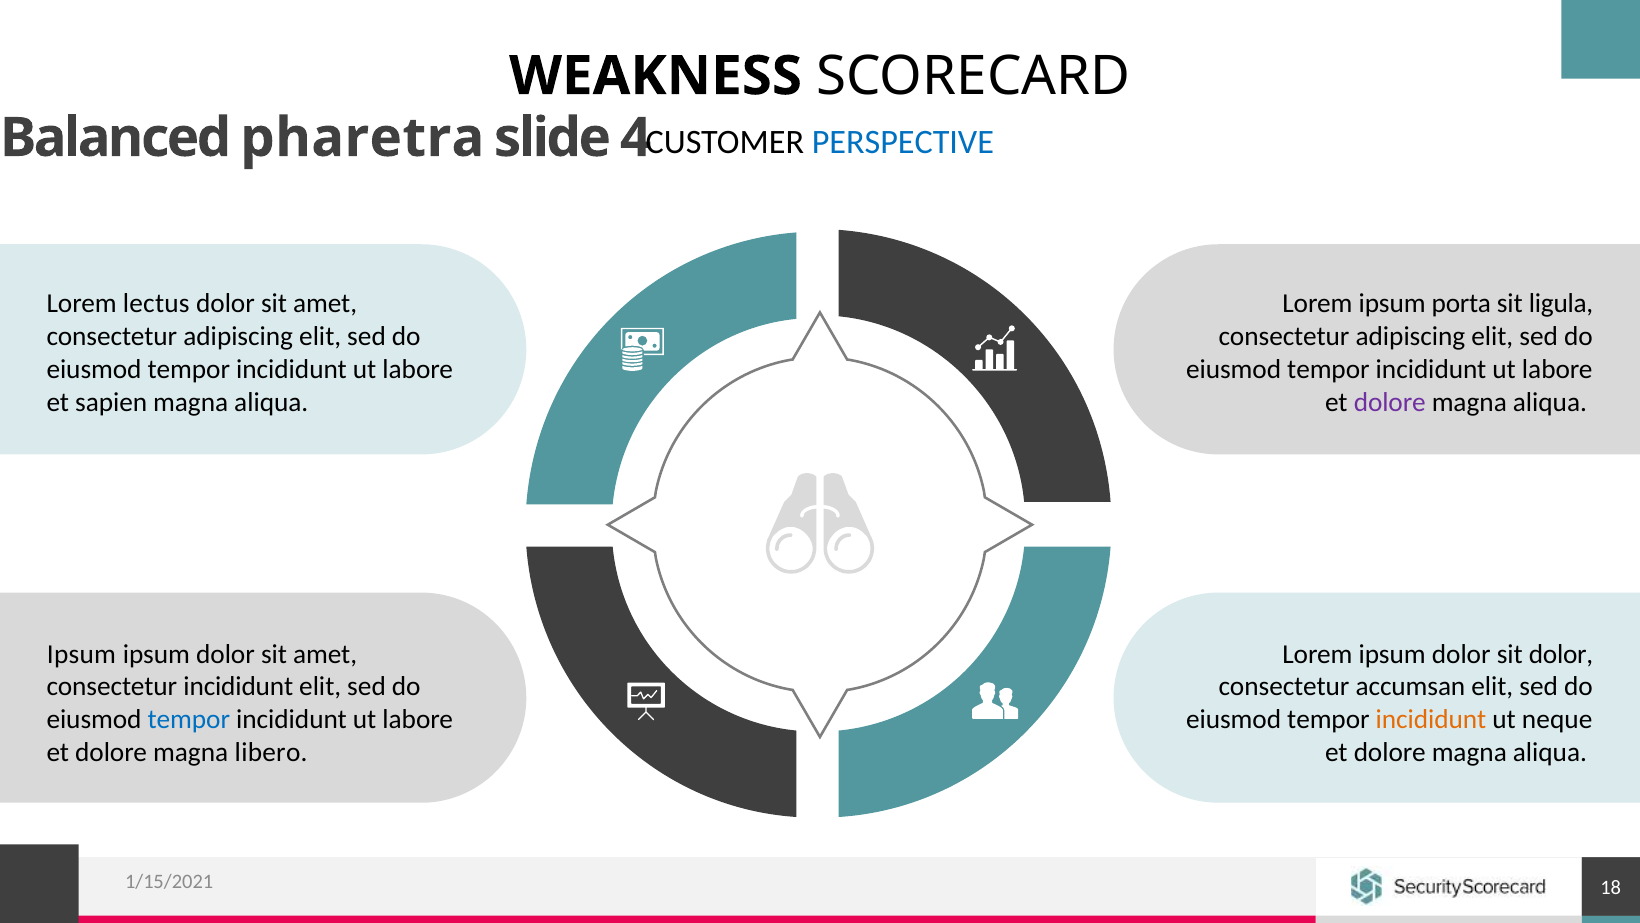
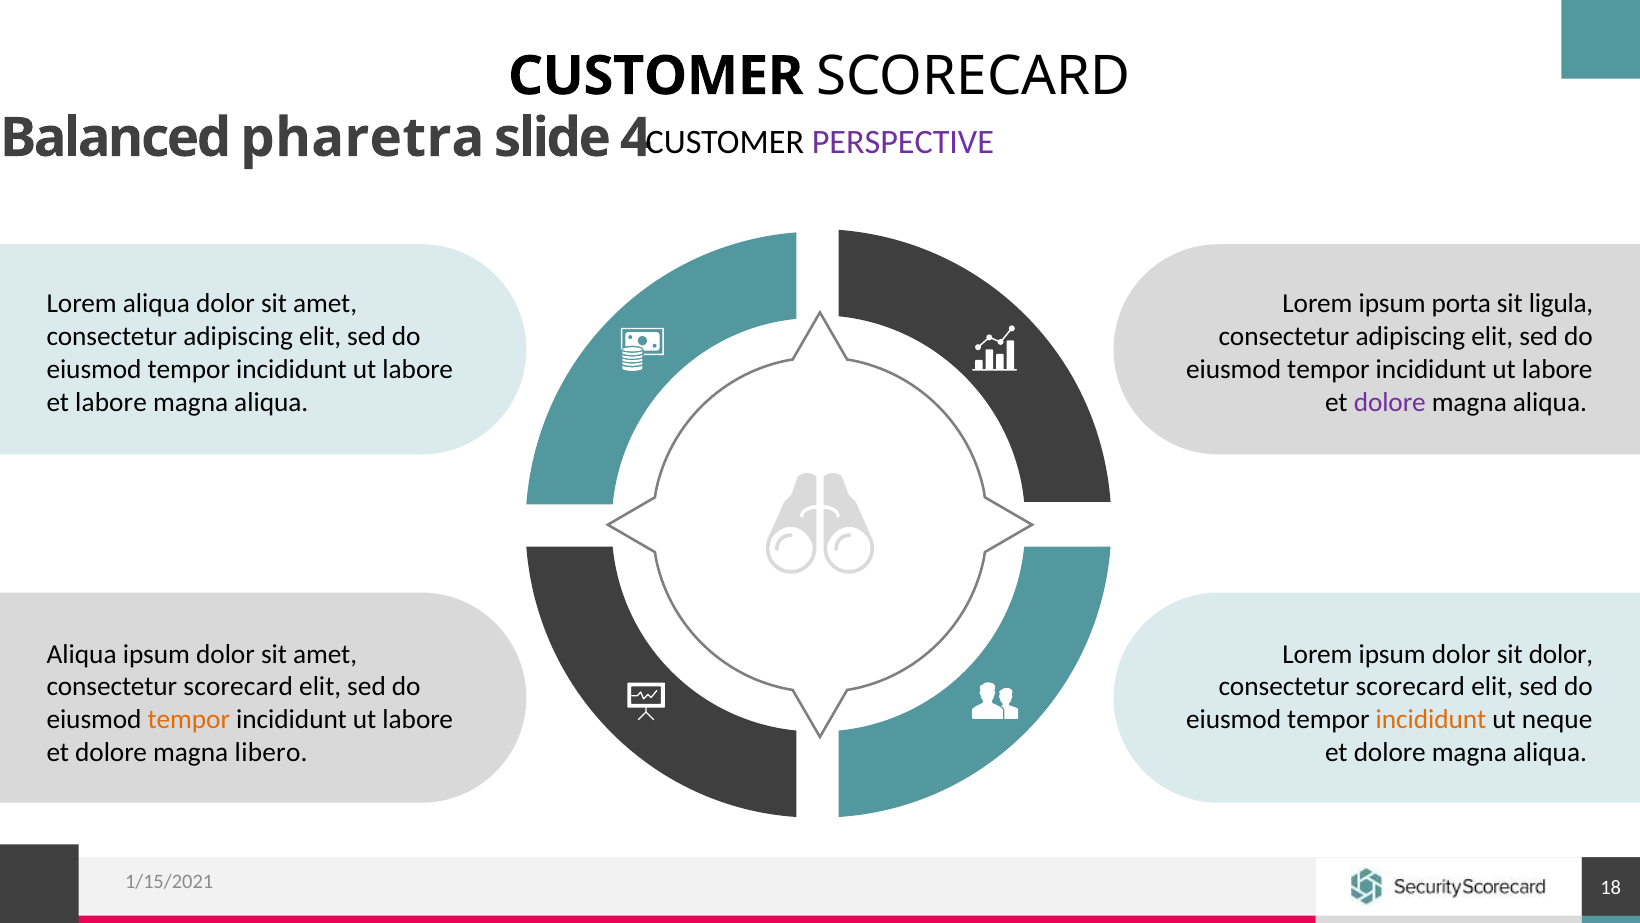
WEAKNESS: WEAKNESS -> CUSTOMER (656, 76)
PERSPECTIVE colour: blue -> purple (903, 142)
Lorem lectus: lectus -> aliqua (156, 304)
et sapien: sapien -> labore (111, 402)
Ipsum: Ipsum -> Aliqua (82, 654)
incididunt: incididunt -> scorecard (238, 687)
accumsan: accumsan -> scorecard (1410, 687)
tempor colour: blue -> orange (189, 719)
